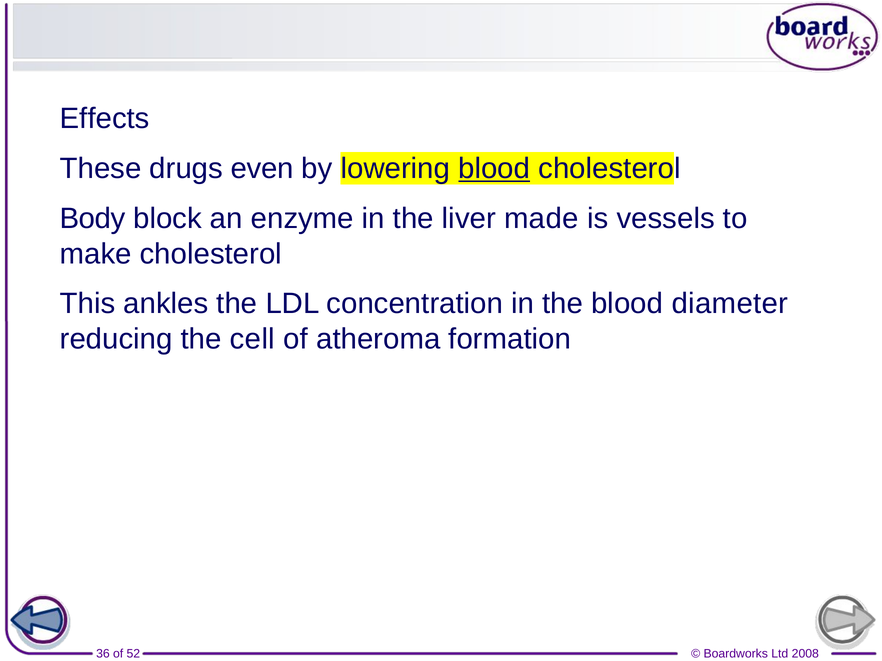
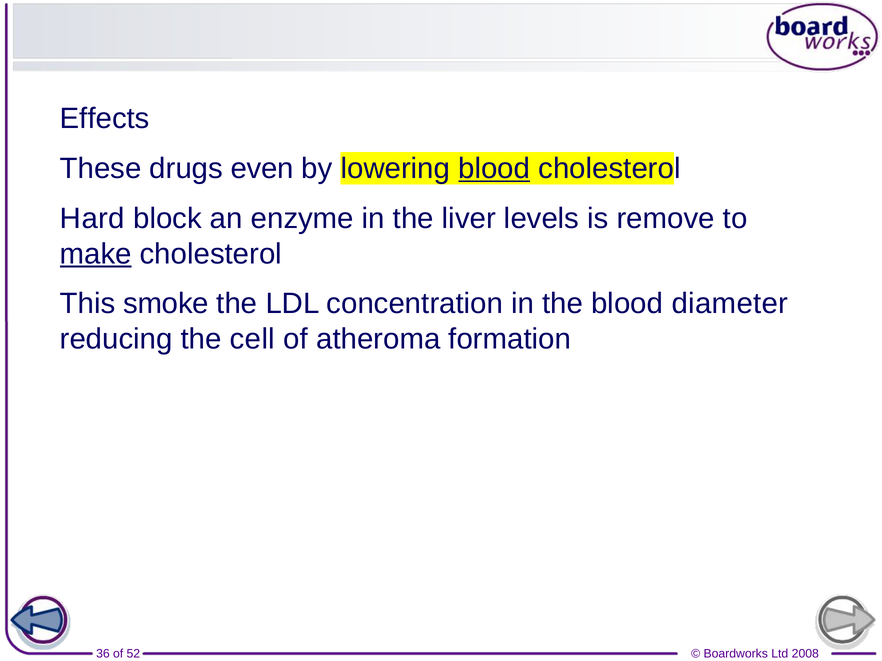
Body: Body -> Hard (92, 219)
made: made -> levels (542, 219)
vessels: vessels -> remove (666, 219)
make underline: none -> present (96, 254)
ankles: ankles -> smoke (166, 304)
